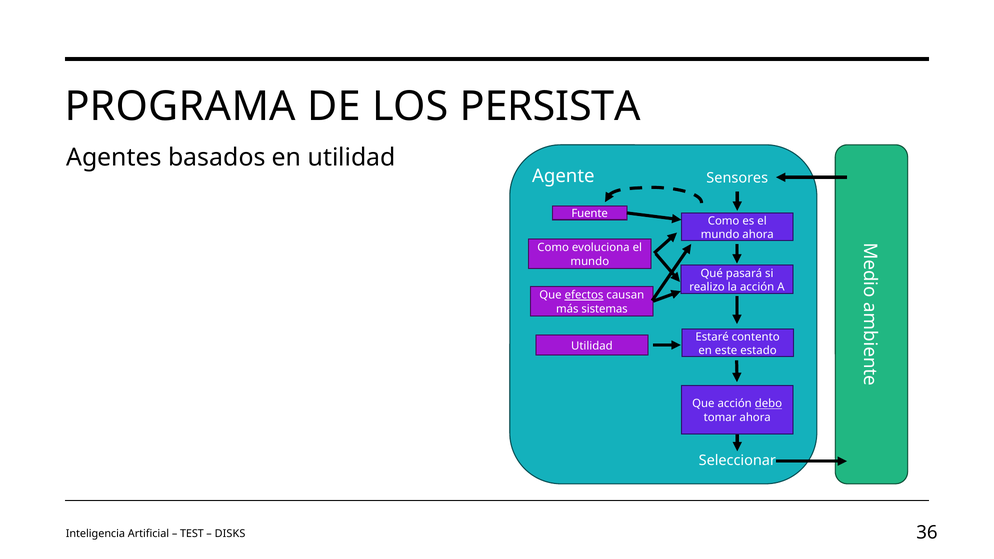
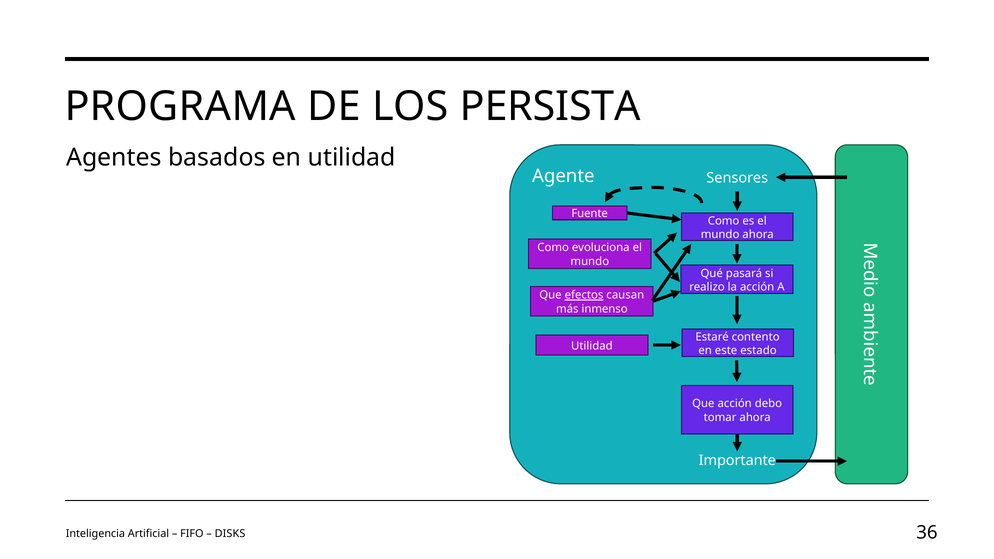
sistemas: sistemas -> inmenso (605, 309)
debo underline: present -> none (768, 404)
Seleccionar: Seleccionar -> Importante (737, 461)
TEST: TEST -> FIFO (192, 534)
